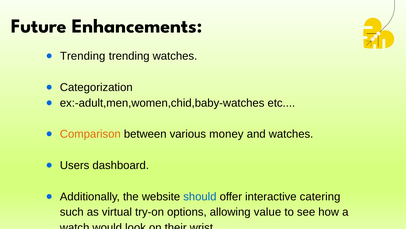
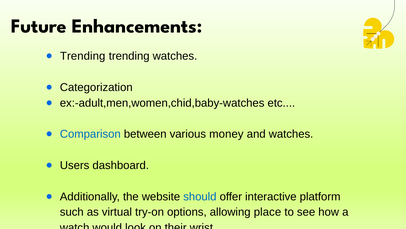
Comparison colour: orange -> blue (90, 134)
catering: catering -> platform (320, 196)
value: value -> place (267, 212)
